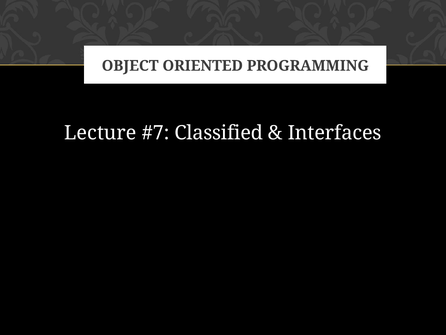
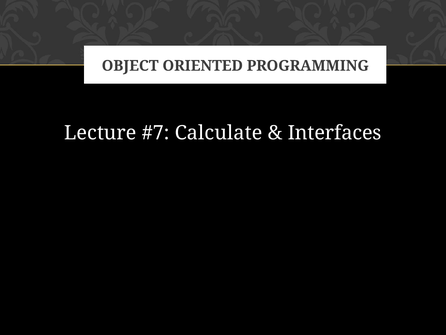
Classified: Classified -> Calculate (219, 133)
